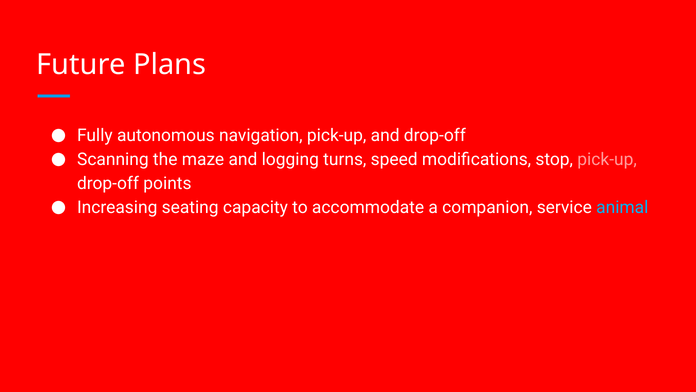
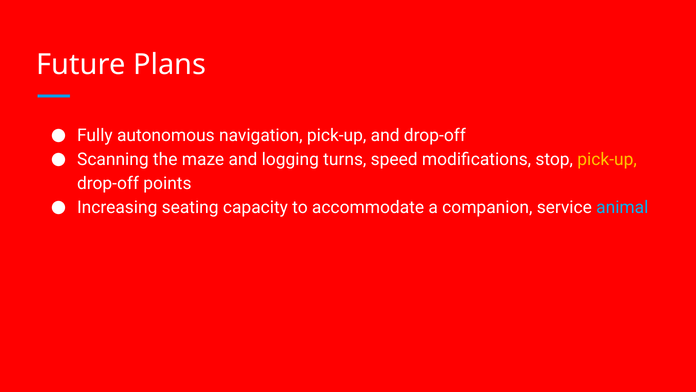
pick-up colour: pink -> yellow (607, 159)
